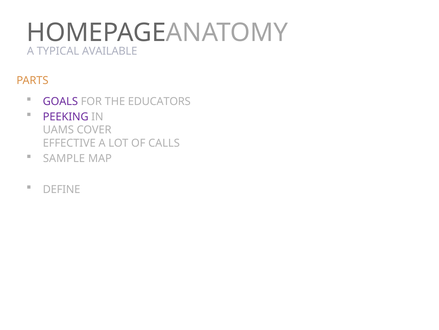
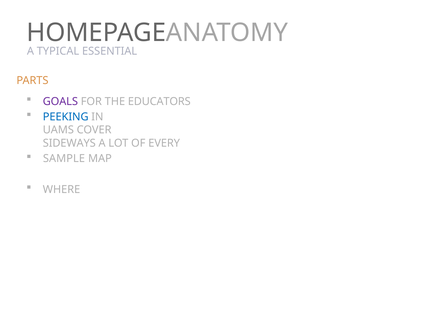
AVAILABLE: AVAILABLE -> ESSENTIAL (110, 51)
PEEKING colour: purple -> blue (66, 117)
EFFECTIVE: EFFECTIVE -> SIDEWAYS (69, 143)
CALLS: CALLS -> EVERY (164, 143)
DEFINE: DEFINE -> WHERE (62, 189)
